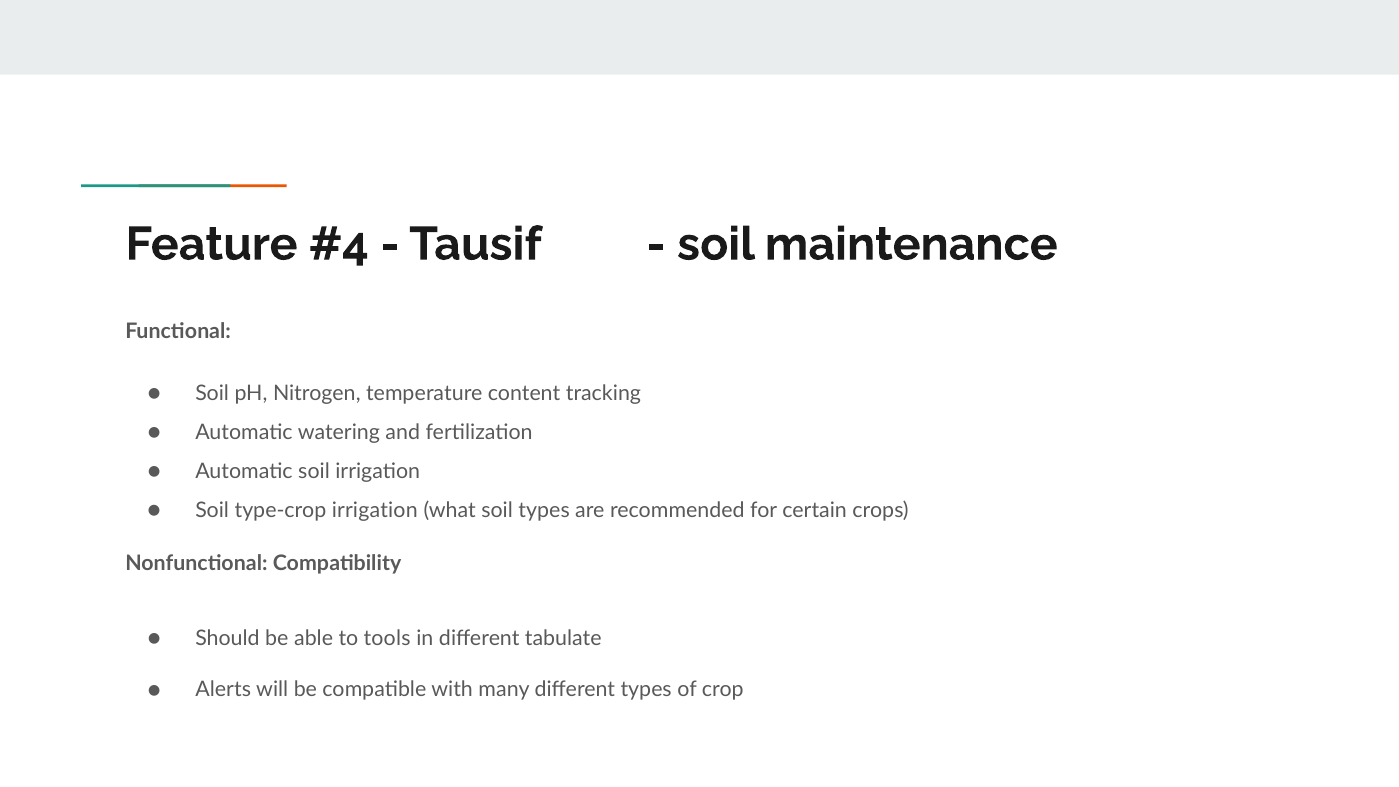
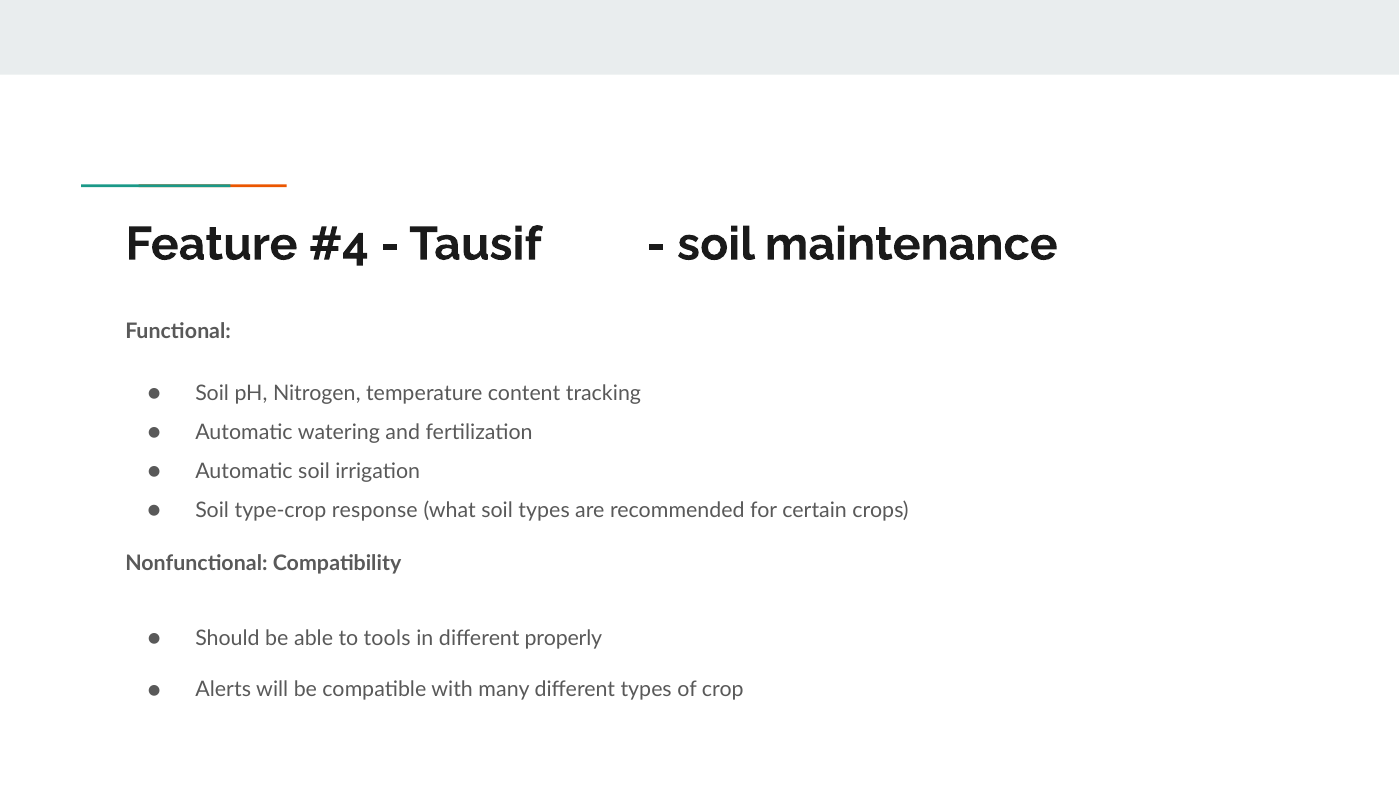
type-crop irrigation: irrigation -> response (375, 510)
tabulate: tabulate -> properly (563, 638)
